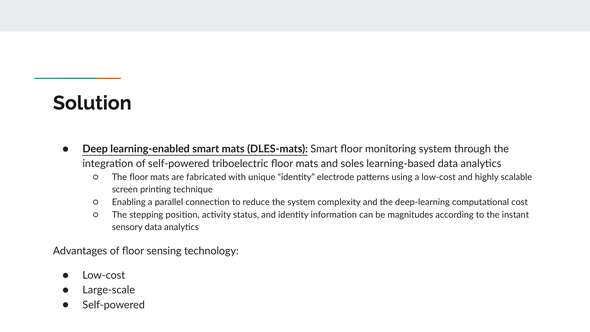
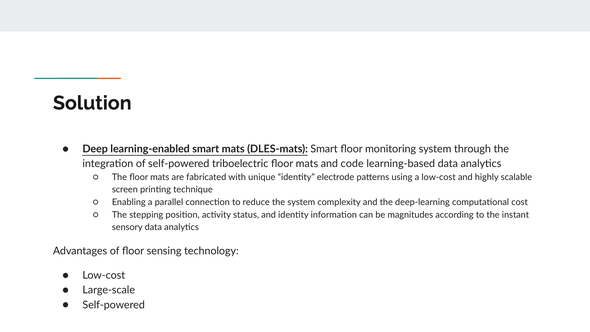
soles: soles -> code (352, 164)
